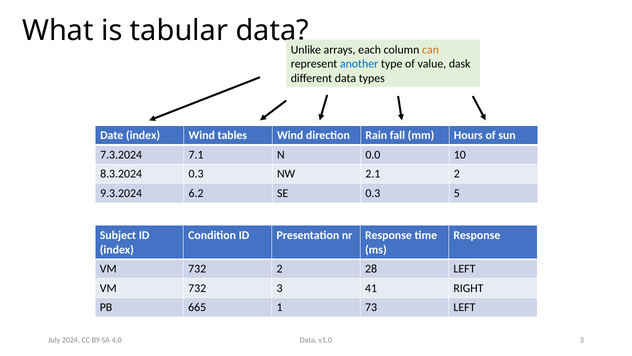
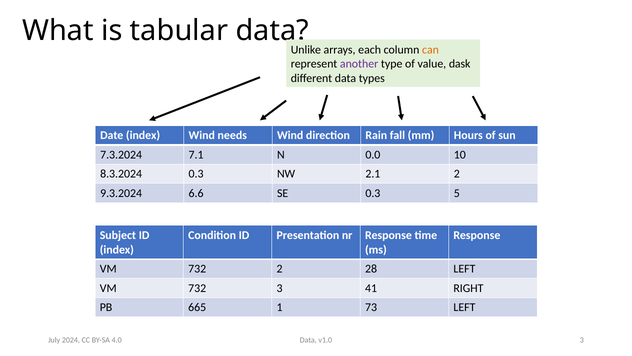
another colour: blue -> purple (359, 64)
tables: tables -> needs (232, 135)
6.2: 6.2 -> 6.6 (196, 193)
